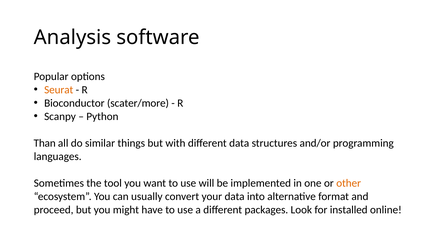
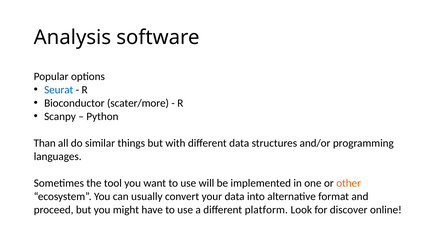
Seurat colour: orange -> blue (59, 90)
packages: packages -> platform (266, 210)
installed: installed -> discover (349, 210)
